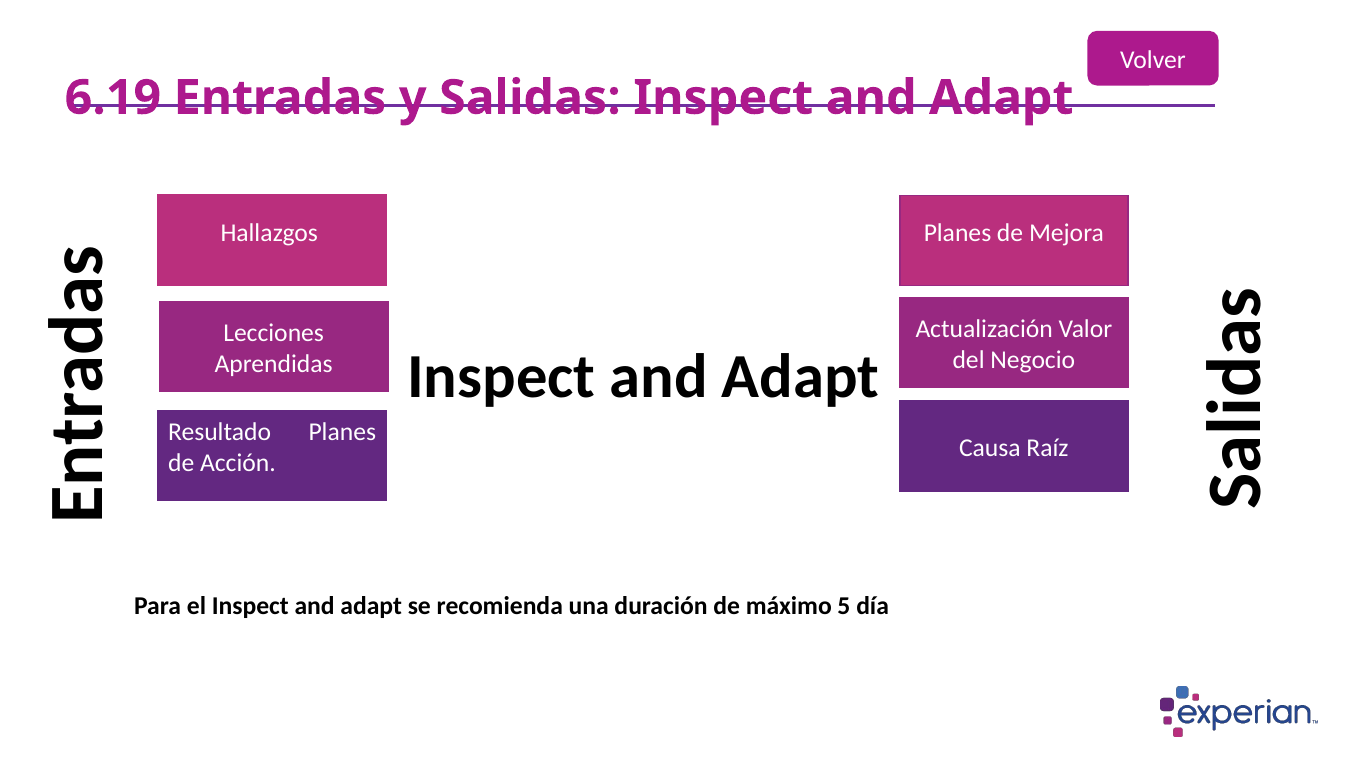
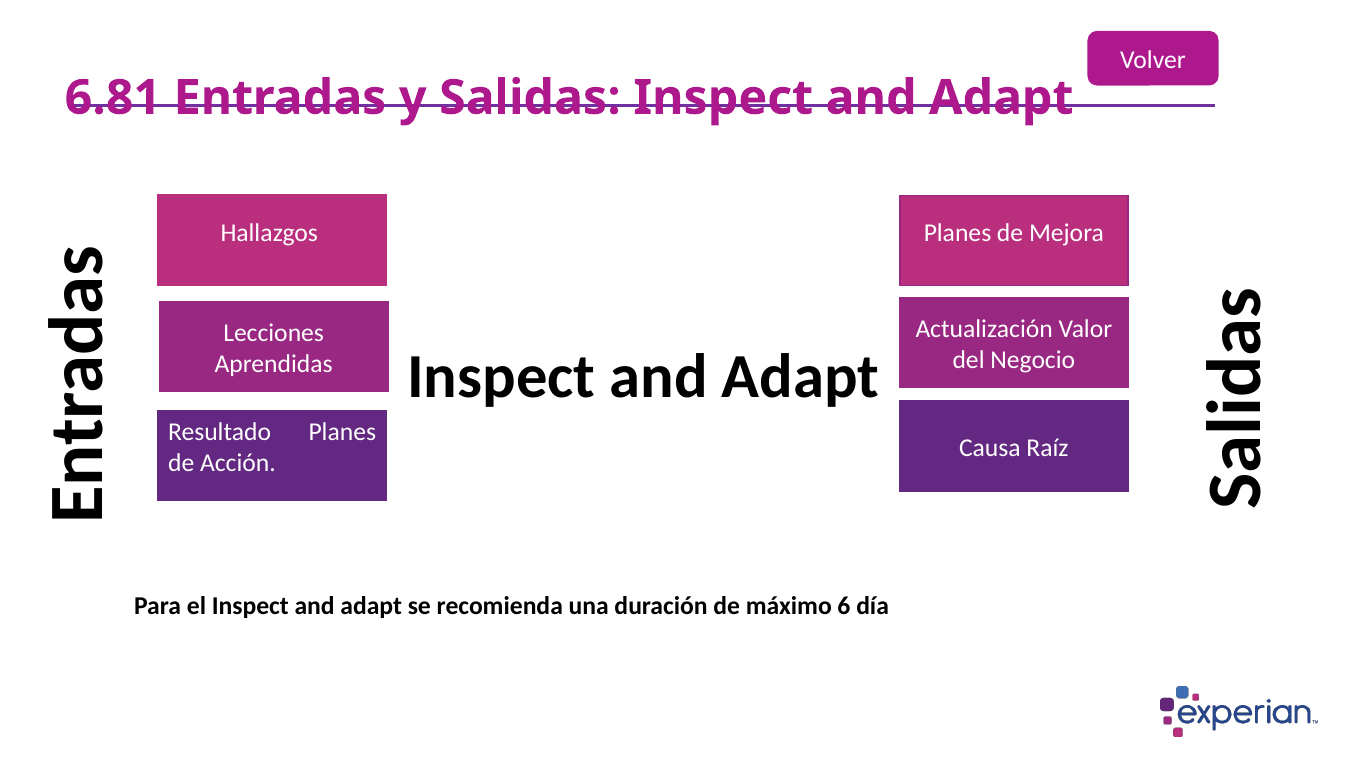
6.19: 6.19 -> 6.81 (113, 98)
5: 5 -> 6 (844, 606)
